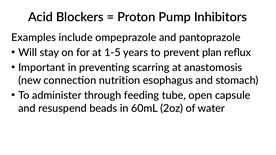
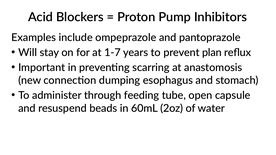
1-5: 1-5 -> 1-7 (112, 53)
nutrition: nutrition -> dumping (120, 81)
